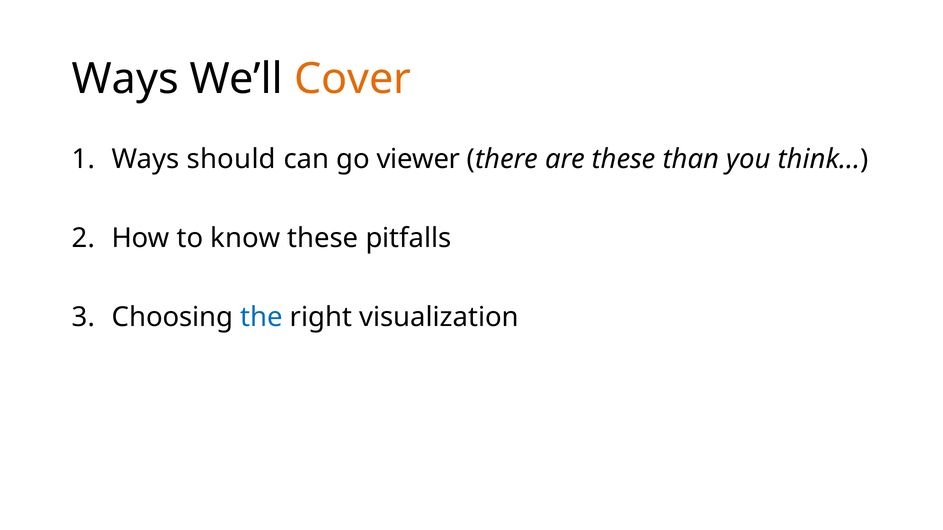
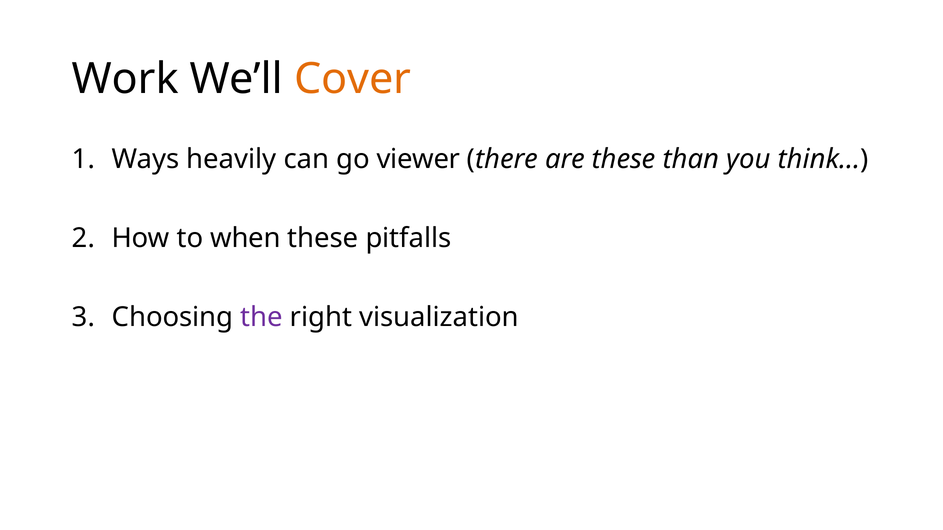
Ways: Ways -> Work (125, 79)
should: should -> heavily (231, 159)
know: know -> when (246, 239)
the colour: blue -> purple (262, 318)
